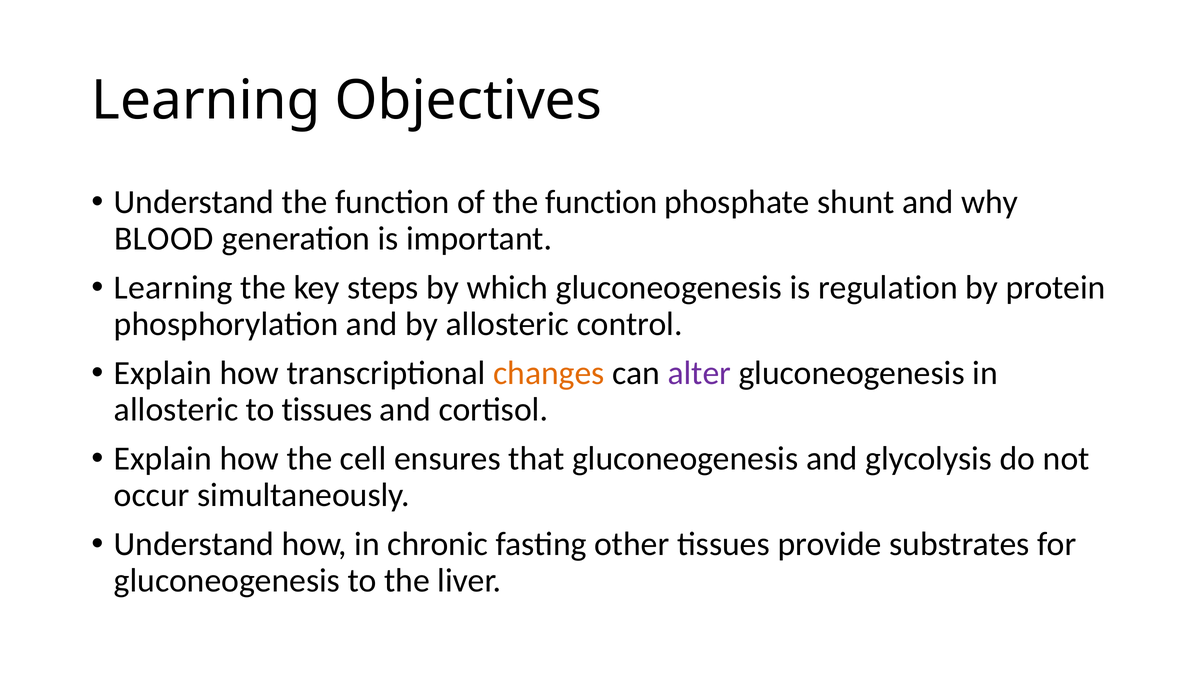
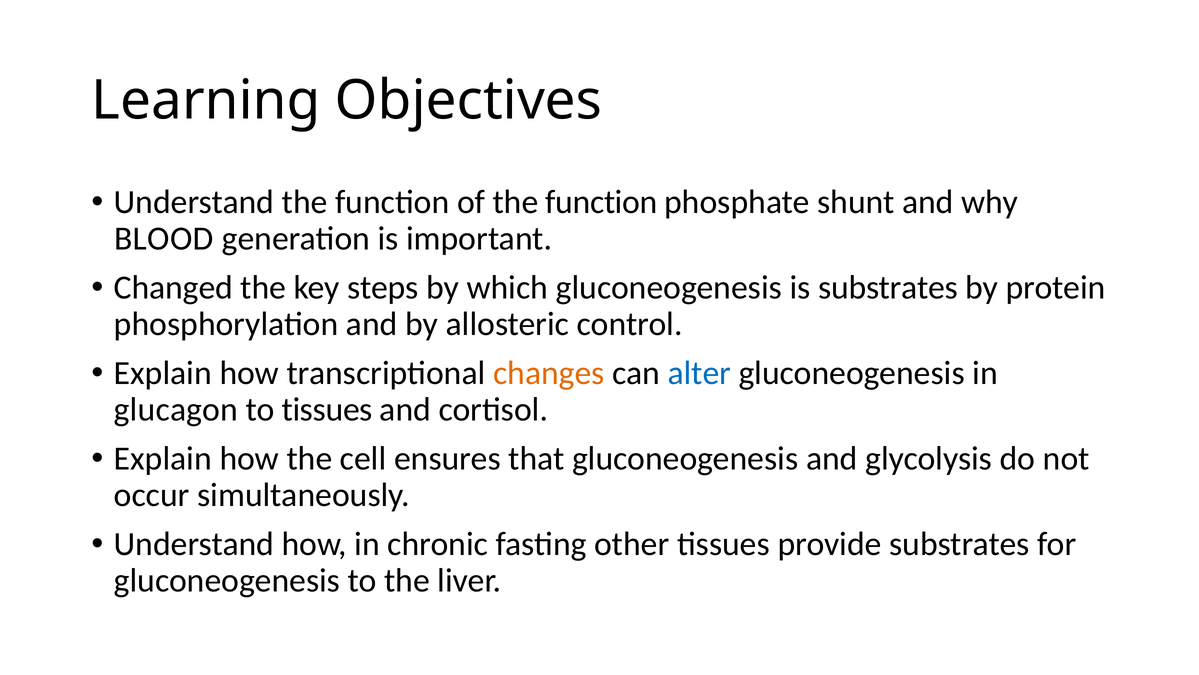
Learning: Learning -> Changed (173, 287)
is regulation: regulation -> substrates (888, 287)
alter colour: purple -> blue (699, 373)
allosteric: allosteric -> glucagon (176, 409)
